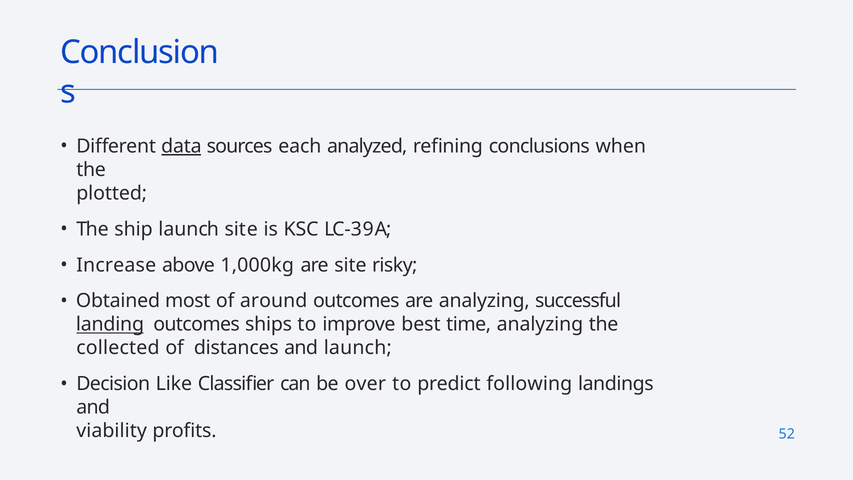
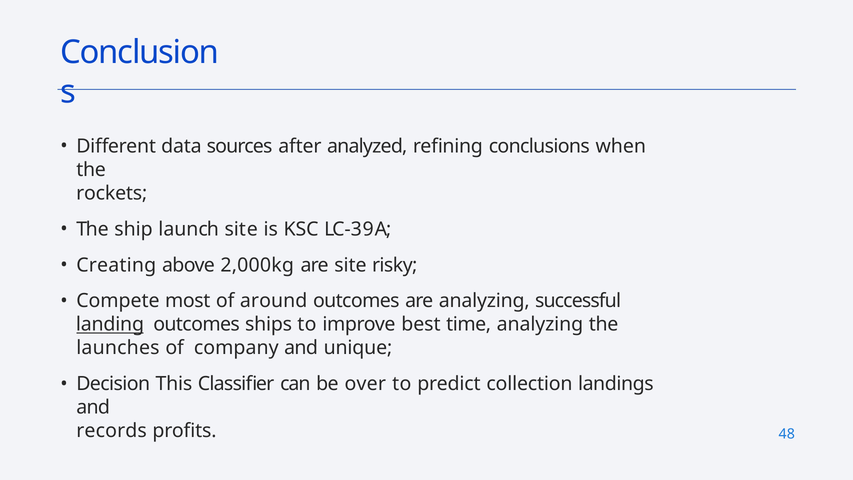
data underline: present -> none (181, 146)
each: each -> after (300, 146)
plotted: plotted -> rockets (112, 193)
Increase: Increase -> Creating (116, 265)
1,000kg: 1,000kg -> 2,000kg (257, 265)
Obtained: Obtained -> Compete (118, 301)
collected: collected -> launches (118, 348)
distances: distances -> company (236, 348)
and launch: launch -> unique (358, 348)
Like: Like -> This (174, 384)
following: following -> collection (529, 384)
viability: viability -> records (112, 431)
52: 52 -> 48 (787, 434)
